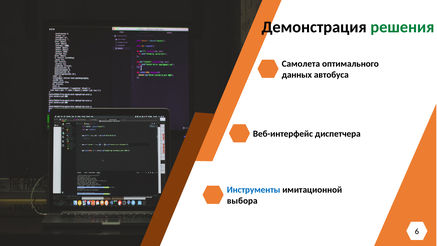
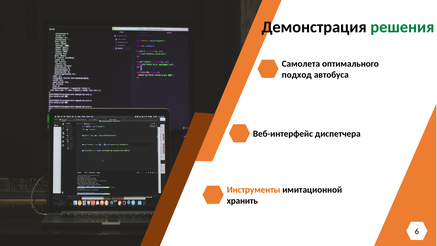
данных: данных -> подход (297, 75)
Инструменты colour: blue -> orange (254, 190)
выбора: выбора -> хранить (242, 201)
